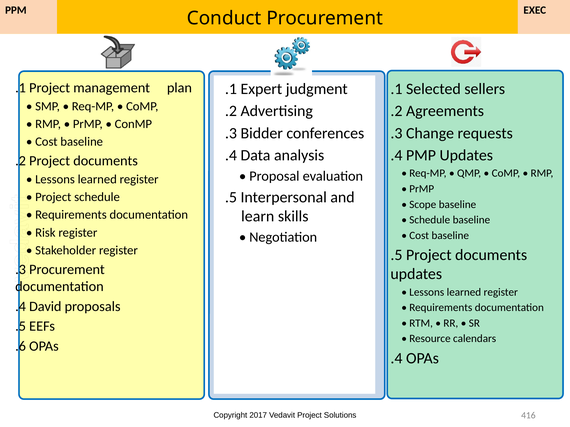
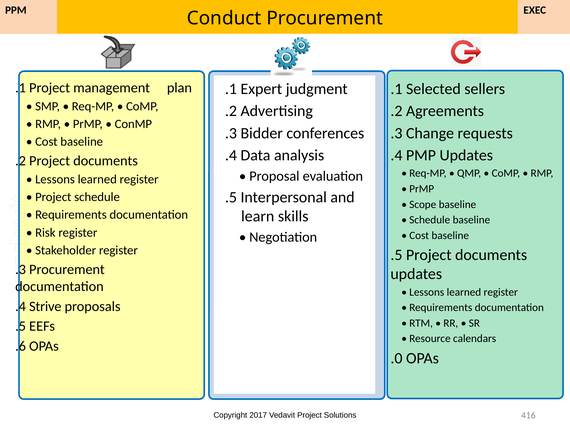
David: David -> Strive (45, 307)
.4: .4 -> .0 (396, 359)
